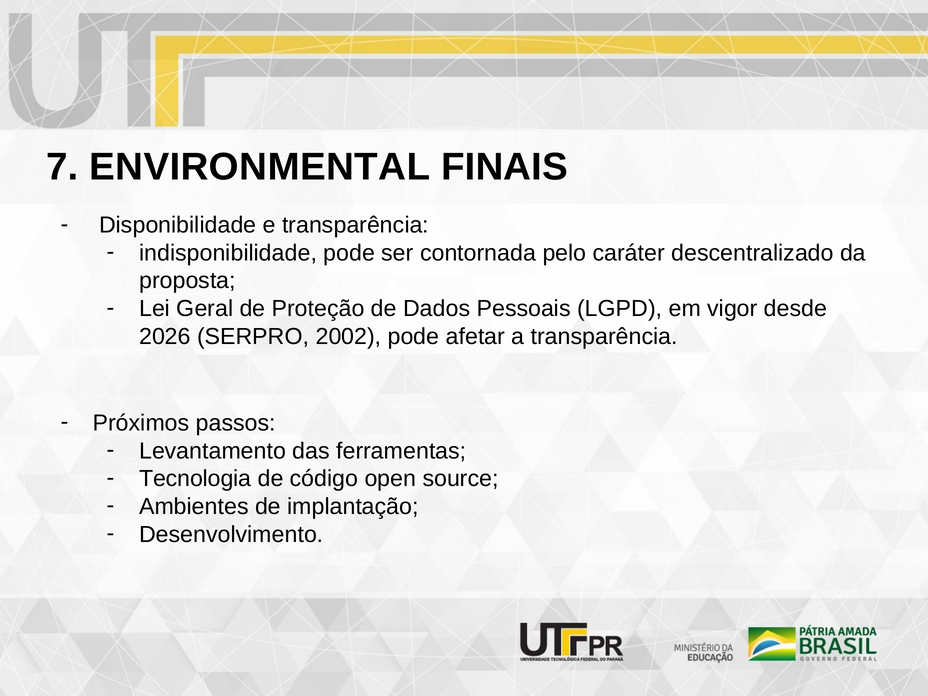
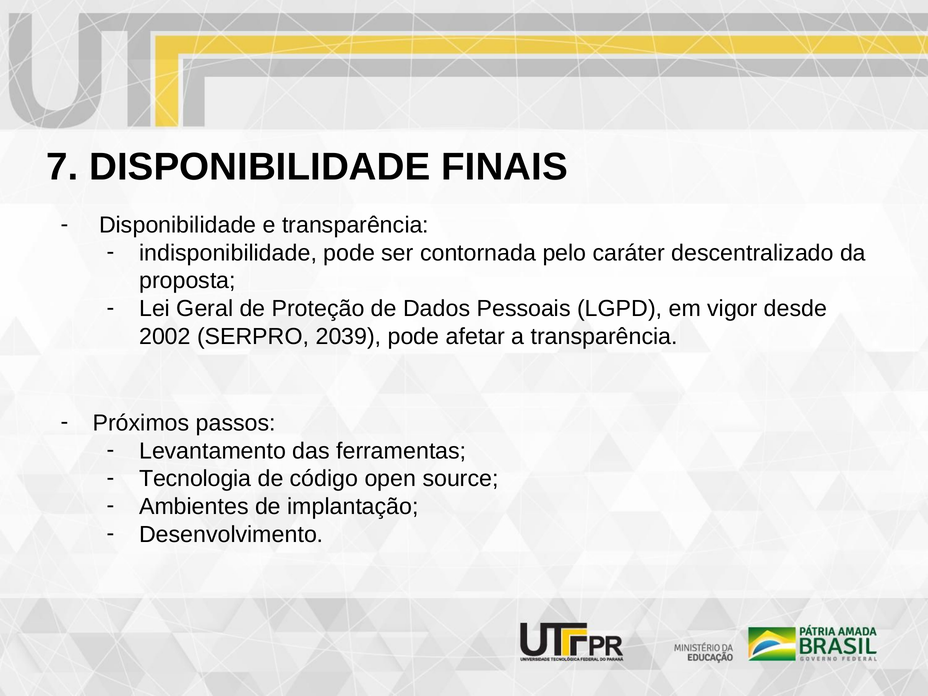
7 ENVIRONMENTAL: ENVIRONMENTAL -> DISPONIBILIDADE (260, 167)
2026: 2026 -> 2002 (165, 336)
2002: 2002 -> 2039 (348, 336)
